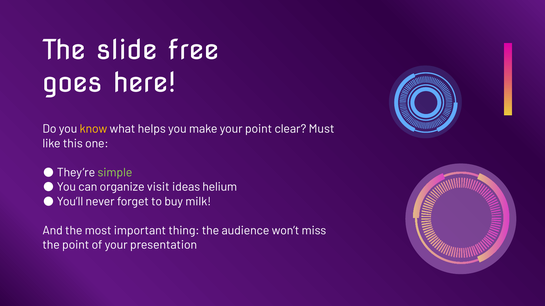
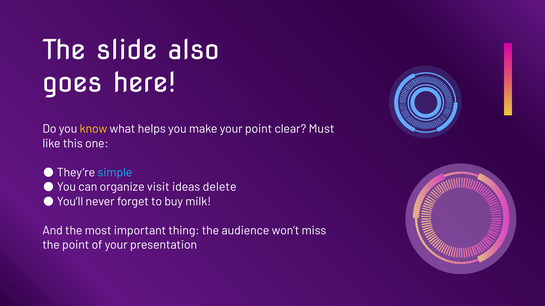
free: free -> also (194, 50)
simple colour: light green -> light blue (115, 173)
helium: helium -> delete (220, 187)
